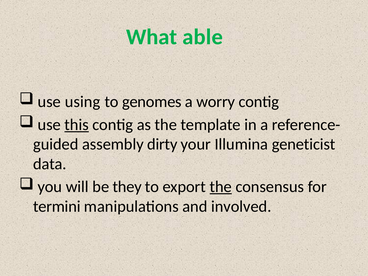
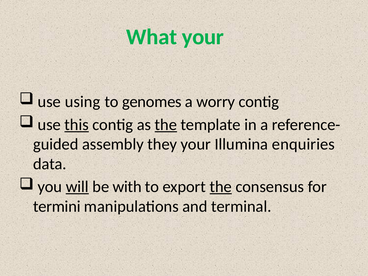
What able: able -> your (203, 37)
the underline: none -> present (166, 125)
dirty: dirty -> they (162, 144)
geneticist: geneticist -> enquiries (303, 144)
will underline: none -> present (77, 187)
they: they -> with (127, 187)
involved: involved -> terminal (241, 206)
